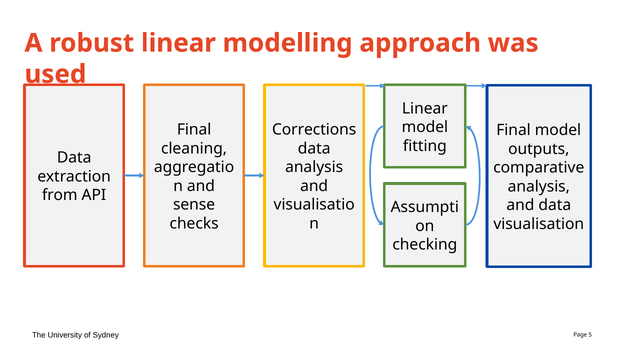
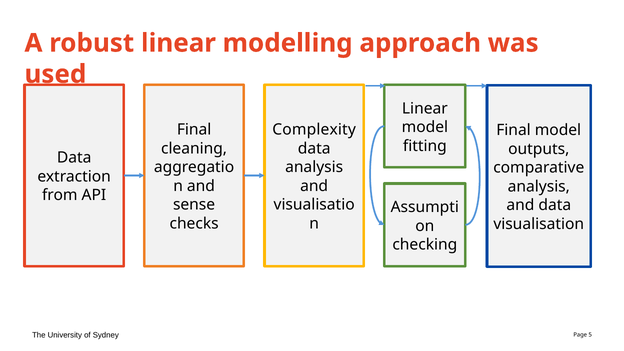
Corrections: Corrections -> Complexity (314, 130)
